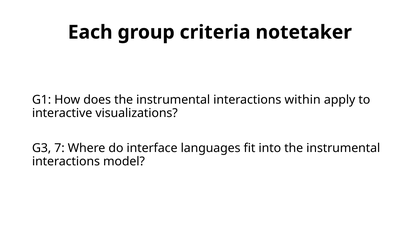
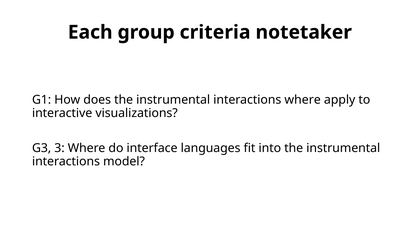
interactions within: within -> where (303, 100)
7: 7 -> 3 (59, 148)
